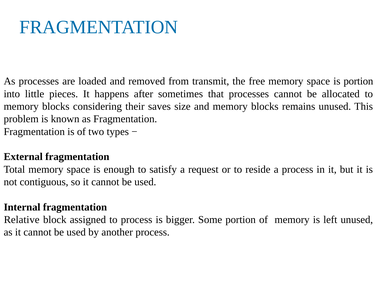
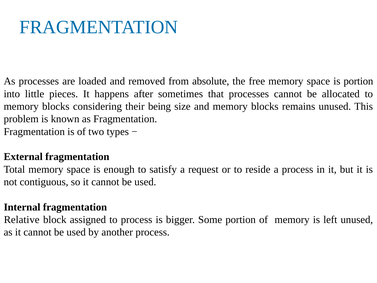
transmit: transmit -> absolute (211, 81)
saves: saves -> being (160, 106)
